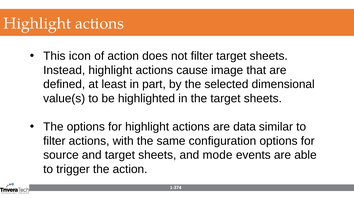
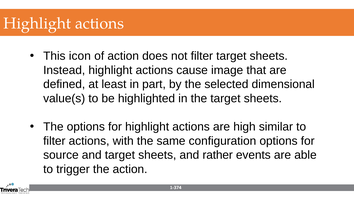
data: data -> high (244, 127)
mode: mode -> rather (218, 155)
